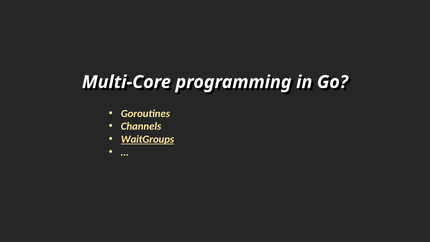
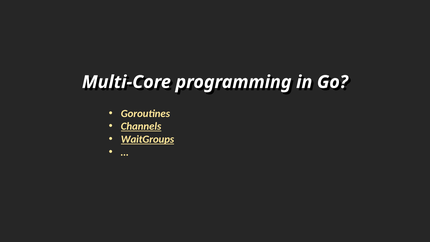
Channels underline: none -> present (141, 126)
